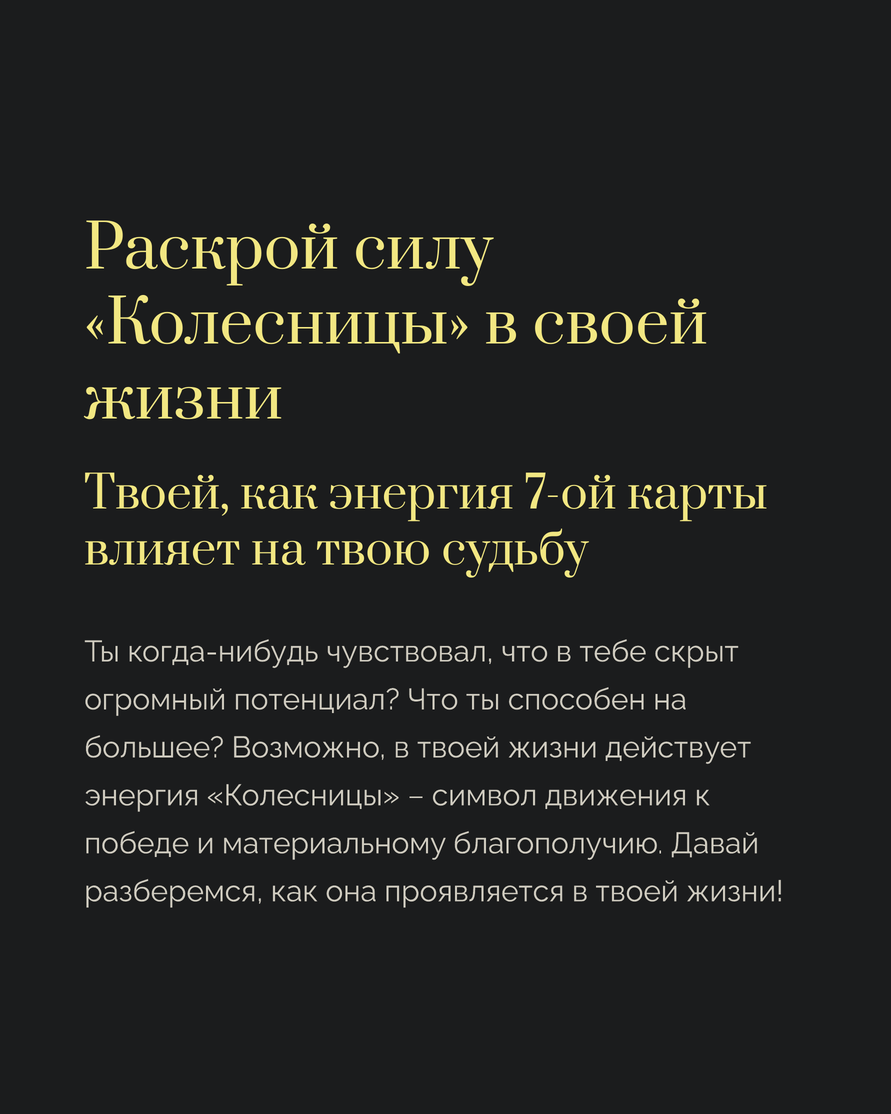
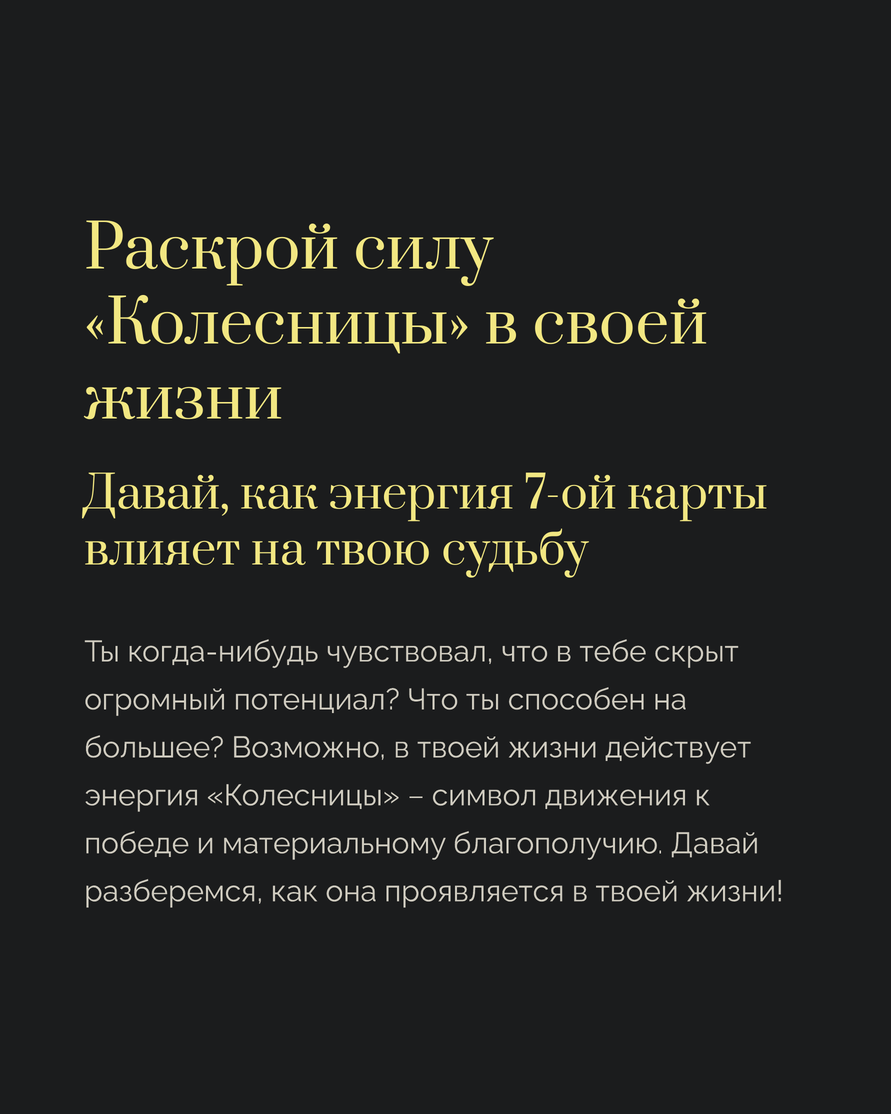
Твоей: Твоей -> Давай (157, 494)
